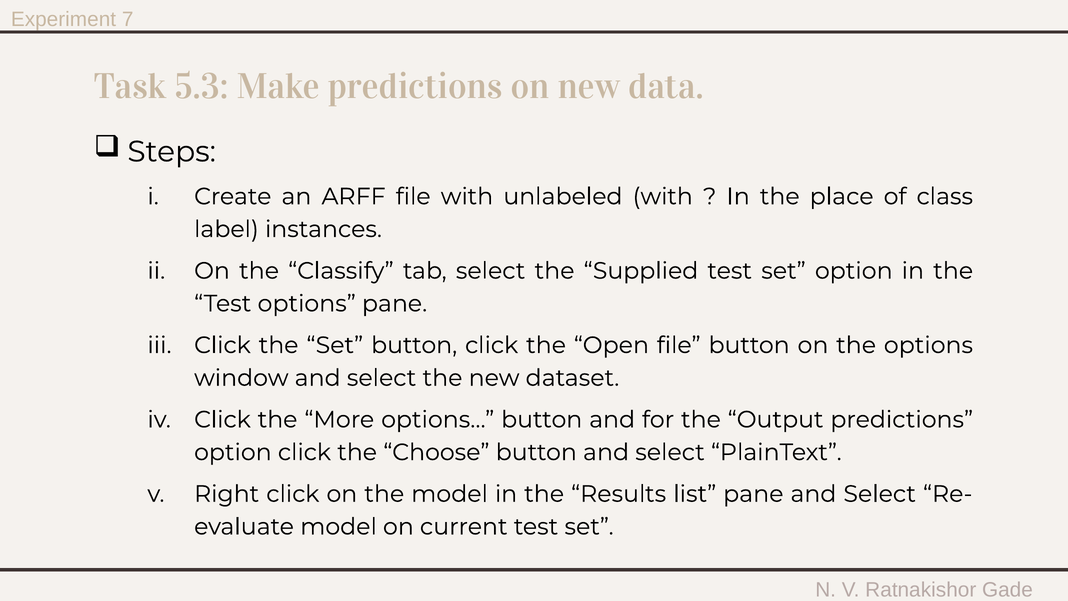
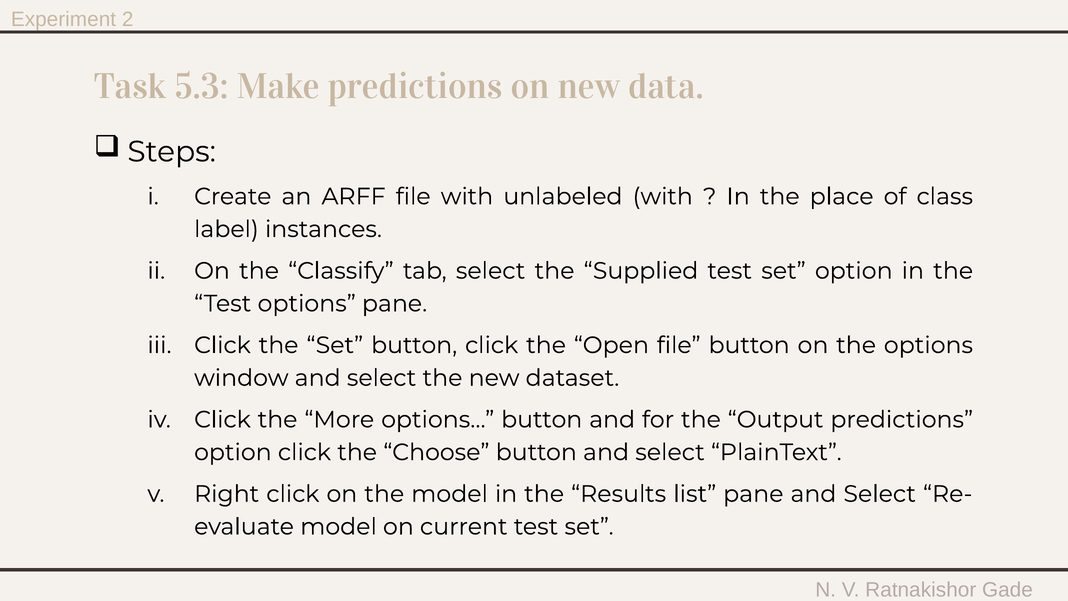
7: 7 -> 2 (128, 19)
